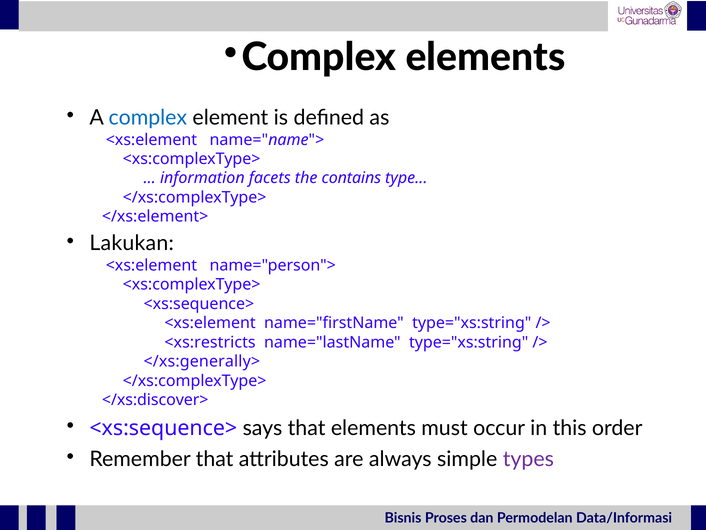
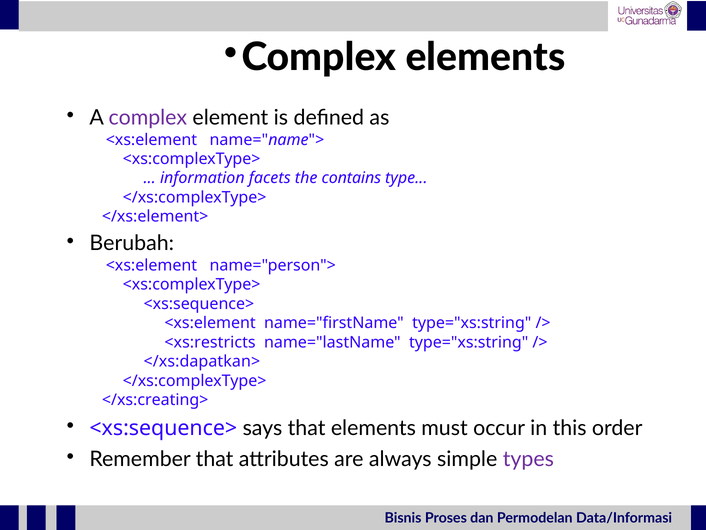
complex colour: blue -> purple (148, 118)
Lakukan: Lakukan -> Berubah (132, 243)
</xs:generally>: </xs:generally> -> </xs:dapatkan> (202, 361)
</xs:discover>: </xs:discover> -> </xs:creating> (155, 400)
